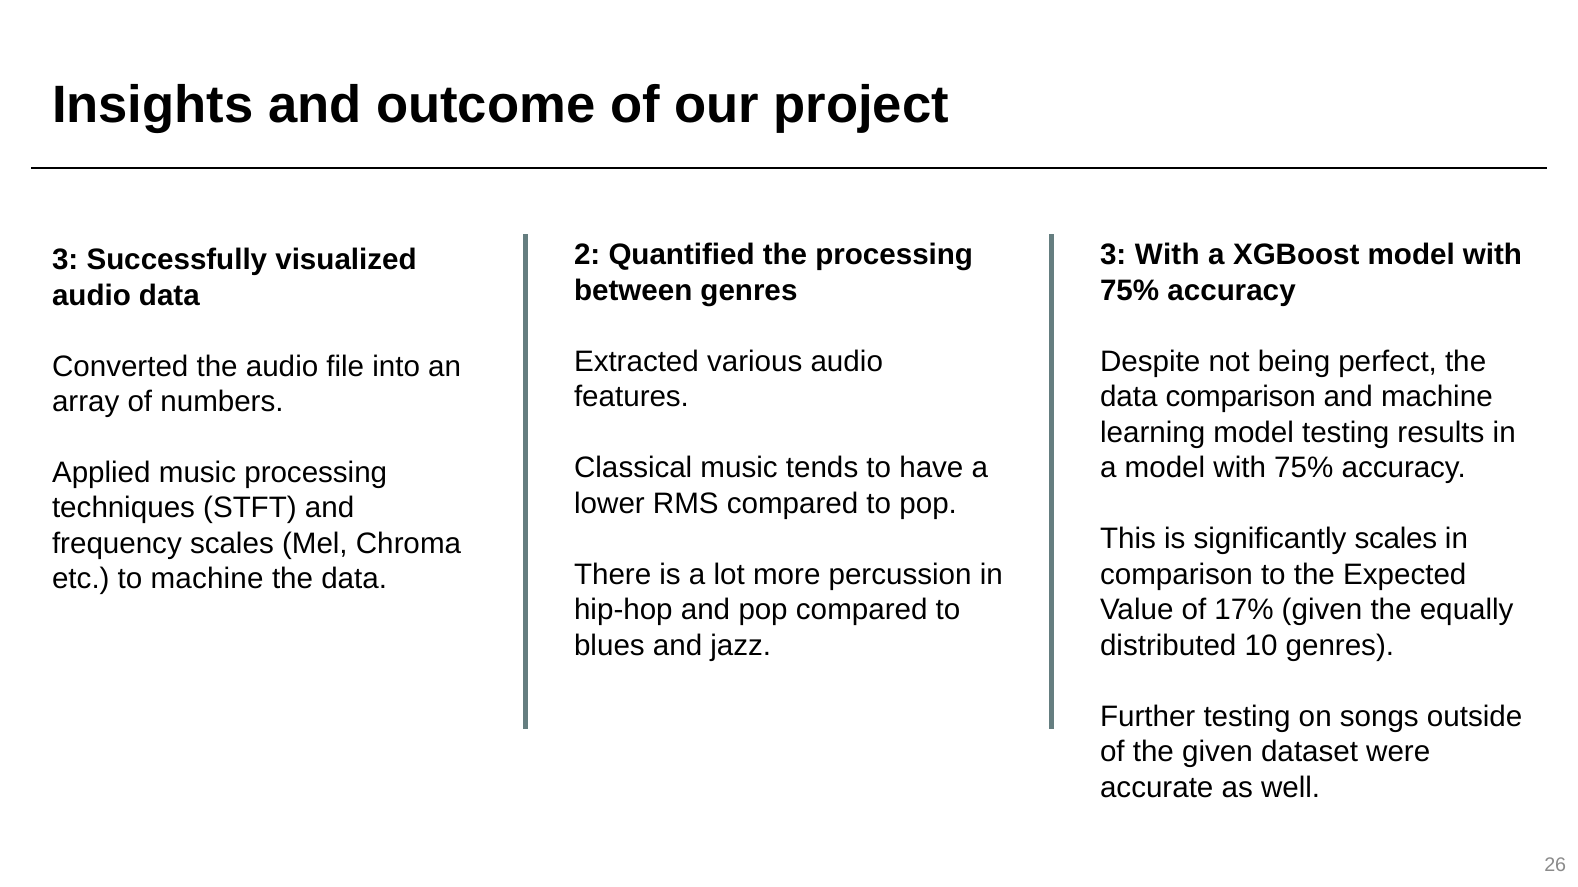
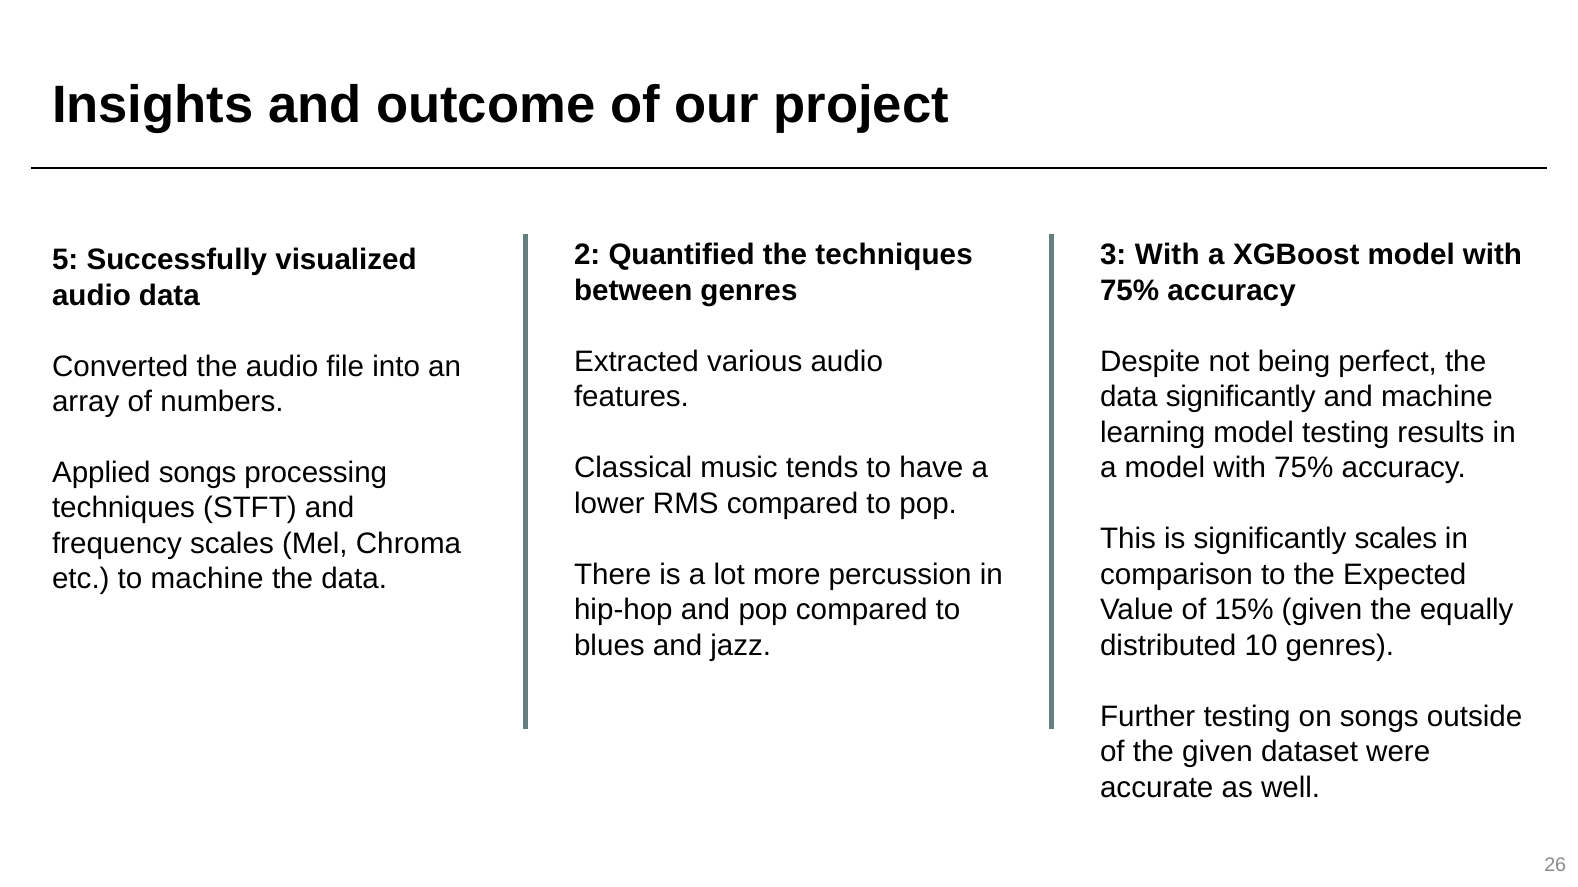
the processing: processing -> techniques (894, 255)
3: 3 -> 5 (65, 260)
data comparison: comparison -> significantly (1241, 397)
Applied music: music -> songs (198, 473)
17%: 17% -> 15% (1244, 610)
